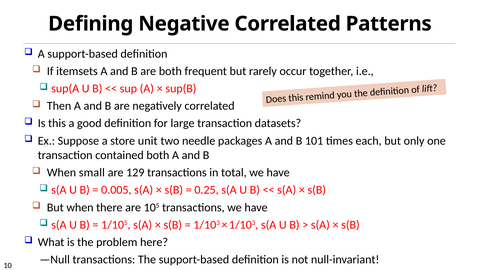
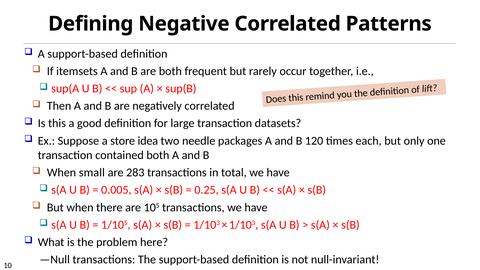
unit: unit -> idea (148, 141)
101: 101 -> 120 (314, 141)
129: 129 -> 283 (135, 173)
